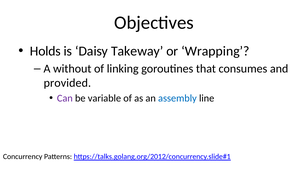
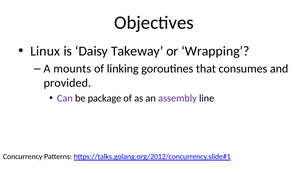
Holds: Holds -> Linux (45, 51)
without: without -> mounts (72, 69)
variable: variable -> package (104, 98)
assembly colour: blue -> purple (177, 98)
